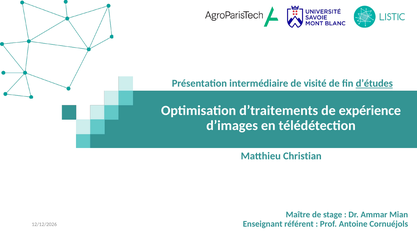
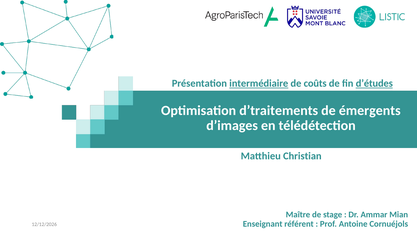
intermédiaire underline: none -> present (259, 83)
visité: visité -> coûts (315, 83)
expérience: expérience -> émergents (370, 110)
